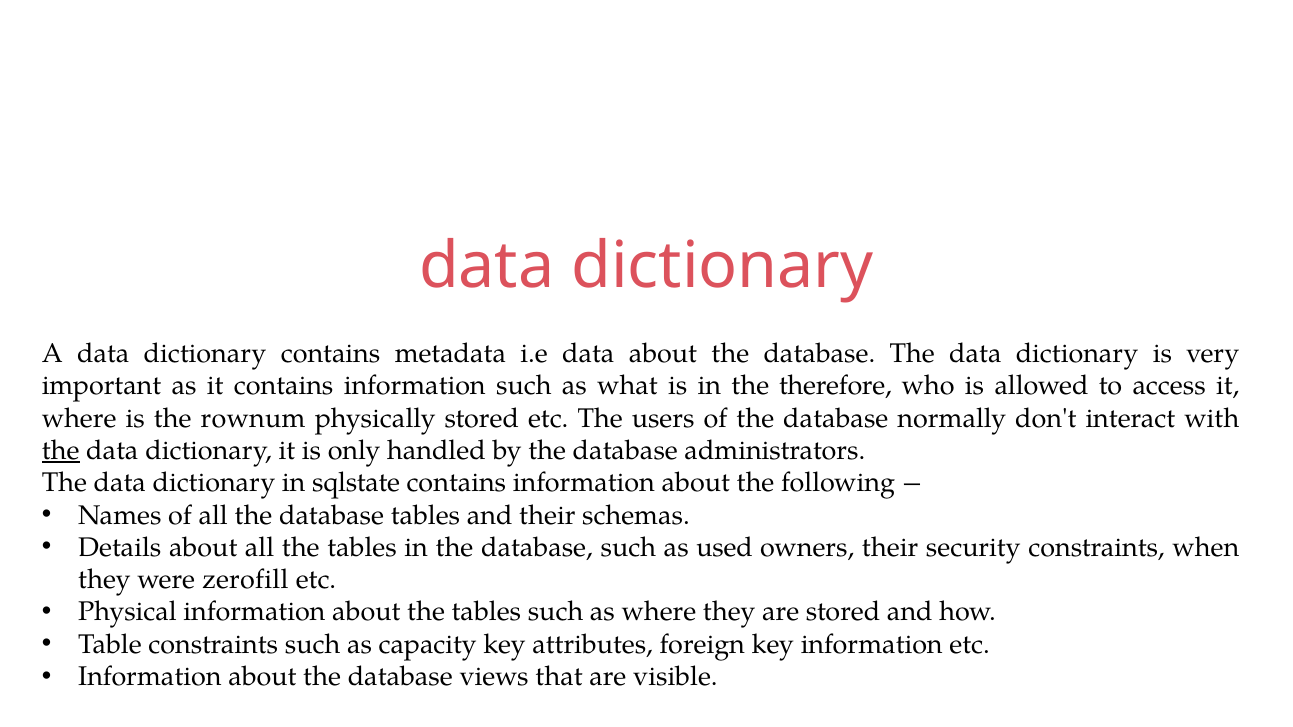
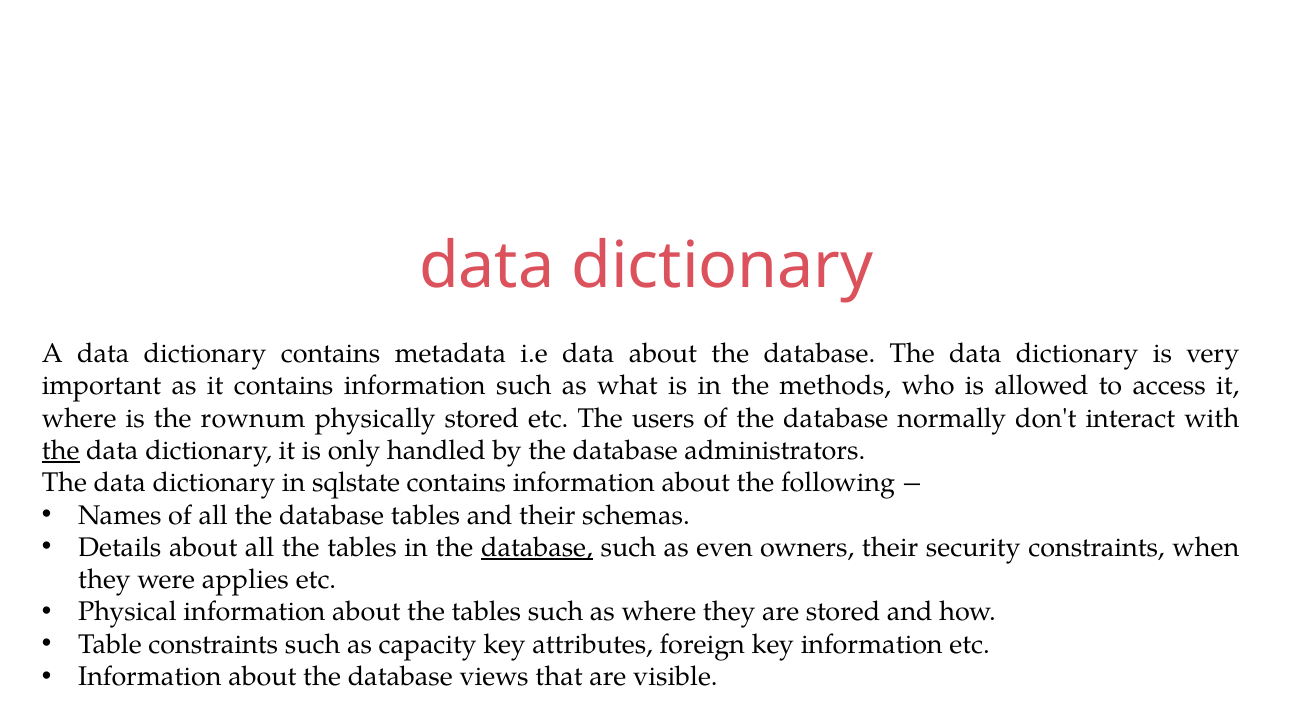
therefore: therefore -> methods (835, 386)
database underline: none -> present (537, 548)
used: used -> even (725, 548)
zerofill: zerofill -> applies (245, 580)
